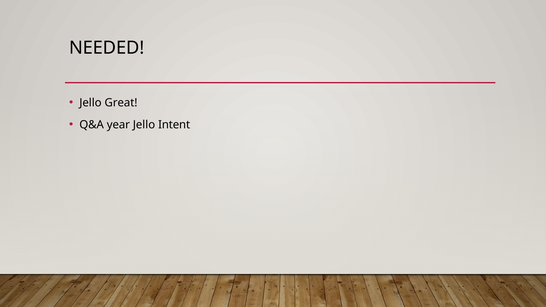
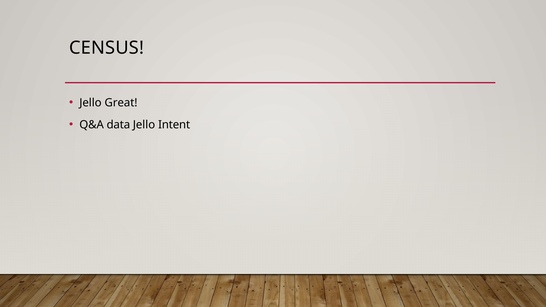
NEEDED: NEEDED -> CENSUS (107, 48)
year: year -> data (118, 125)
